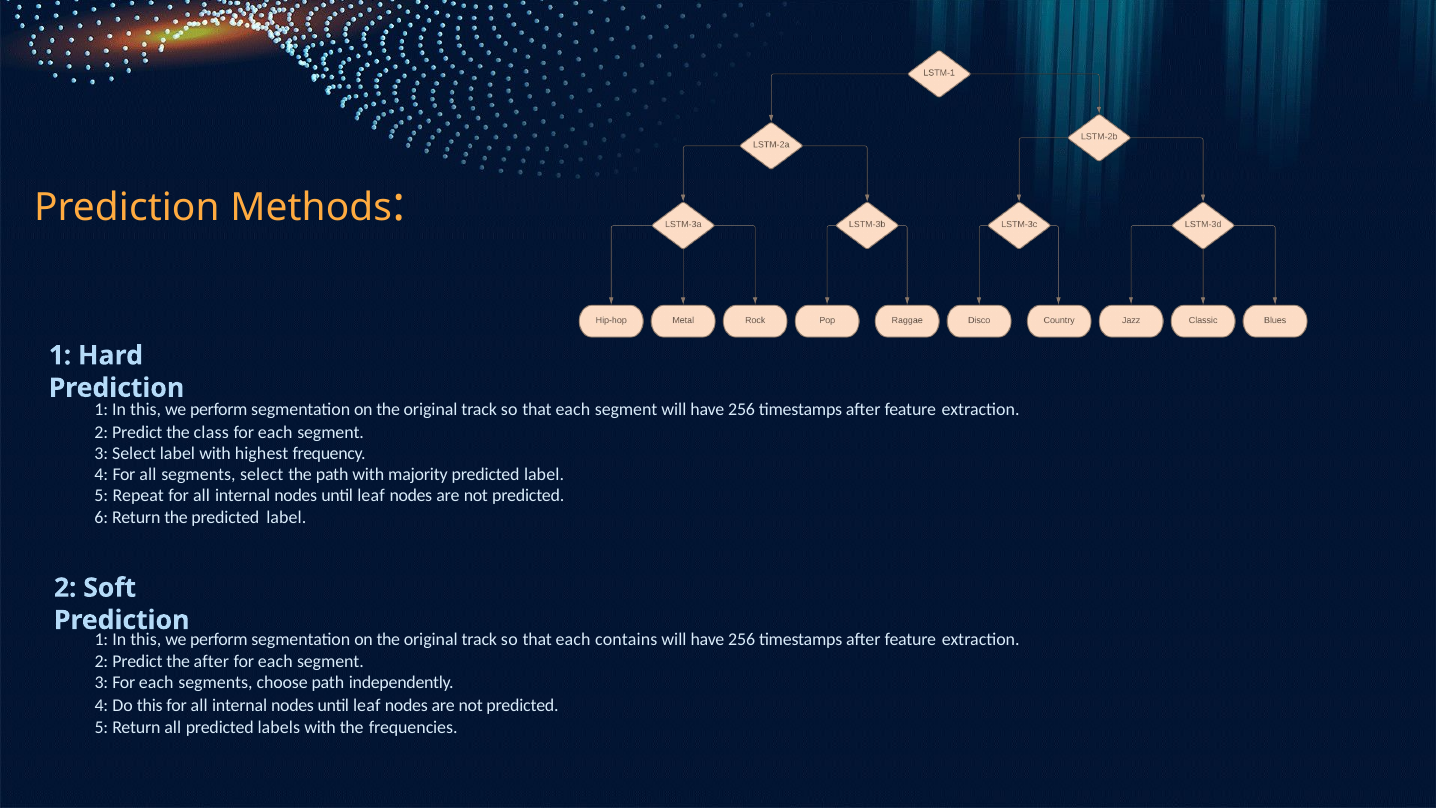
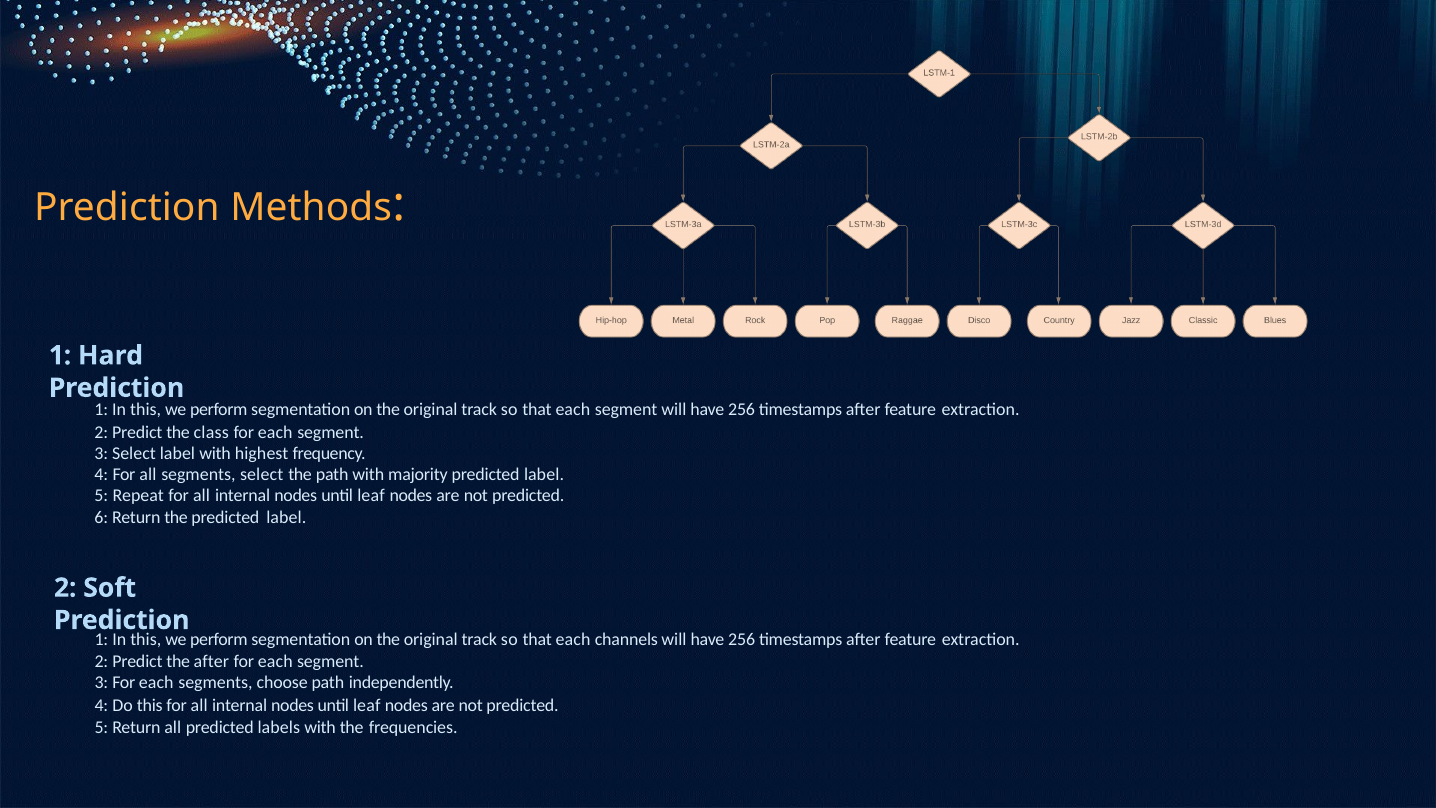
contains: contains -> channels (626, 640)
